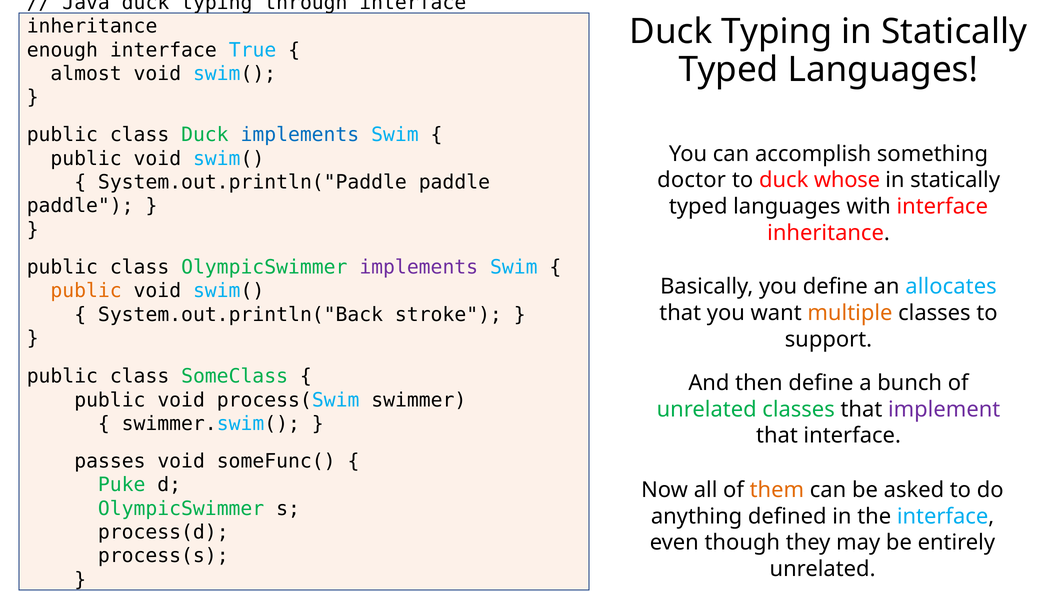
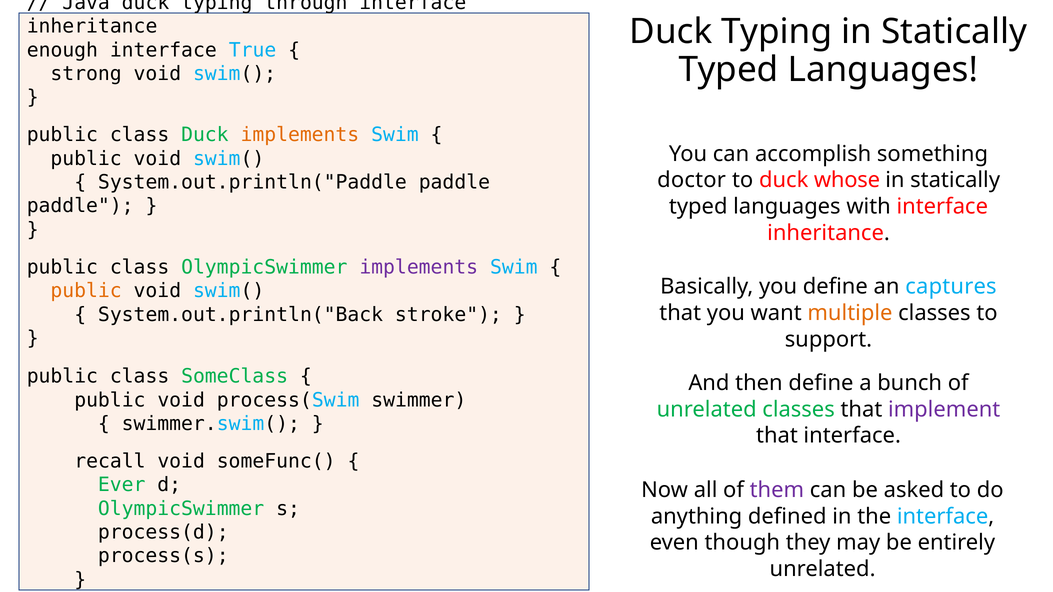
almost: almost -> strong (86, 74)
implements colour: blue -> orange (300, 135)
allocates: allocates -> captures (951, 287)
passes: passes -> recall (110, 461)
Puke: Puke -> Ever (122, 485)
them colour: orange -> purple (777, 490)
